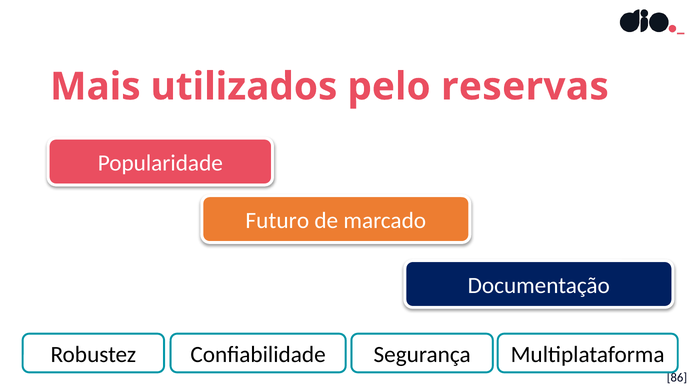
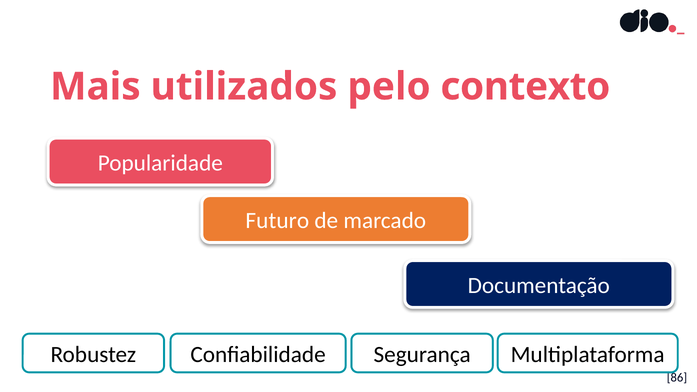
reservas: reservas -> contexto (525, 87)
